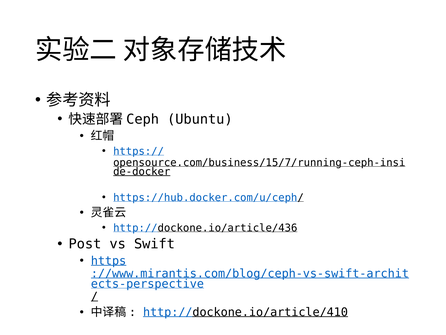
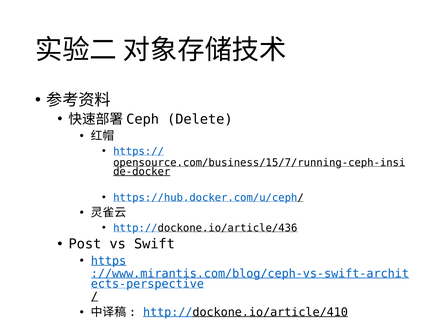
Ubuntu: Ubuntu -> Delete (200, 119)
